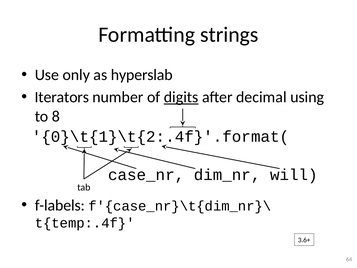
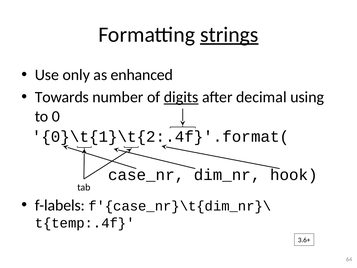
strings underline: none -> present (229, 35)
hyperslab: hyperslab -> enhanced (142, 75)
Iterators: Iterators -> Towards (62, 97)
8: 8 -> 0 (56, 116)
will: will -> hook (294, 175)
